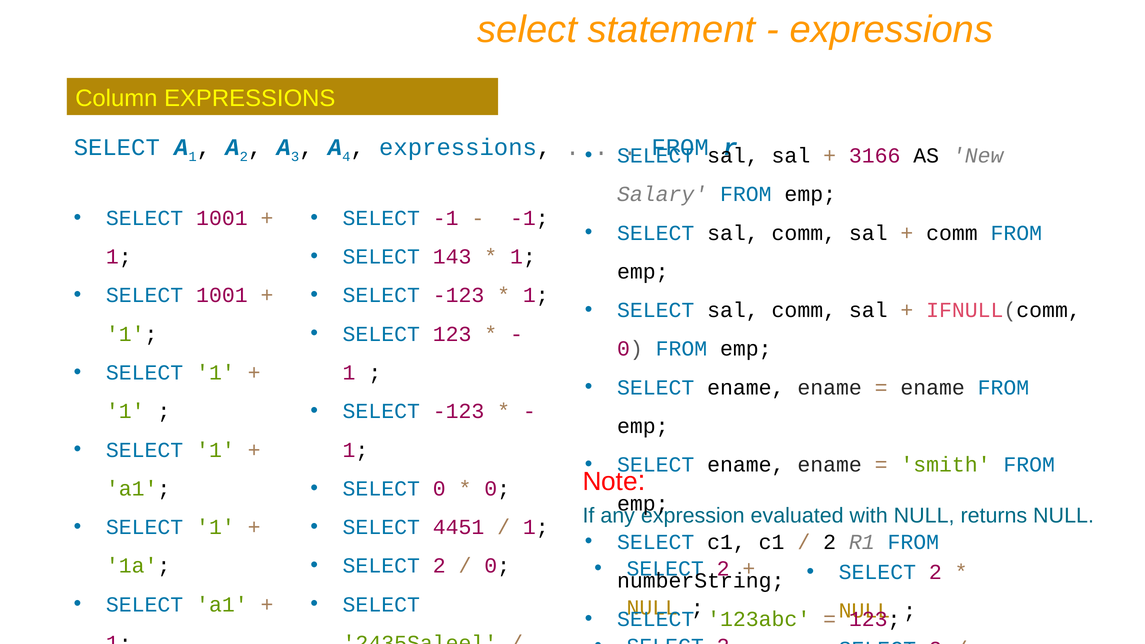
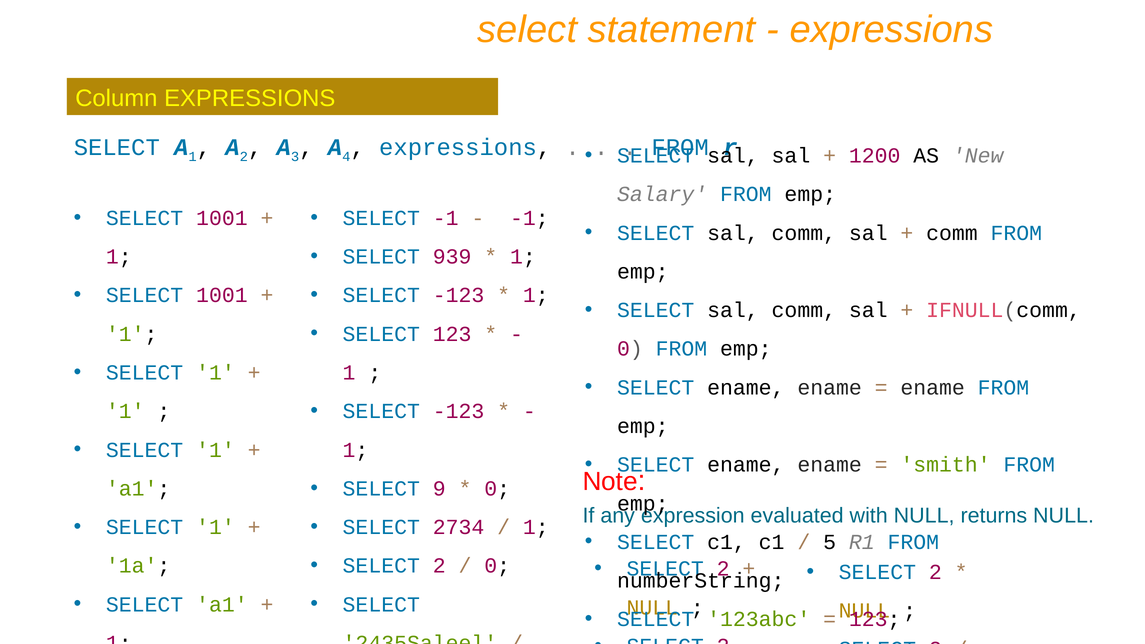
3166: 3166 -> 1200 (875, 156)
143: 143 -> 939 (452, 257)
SELECT 0: 0 -> 9 (439, 489)
4451: 4451 -> 2734 (459, 527)
2: 2 -> 5 (830, 542)
